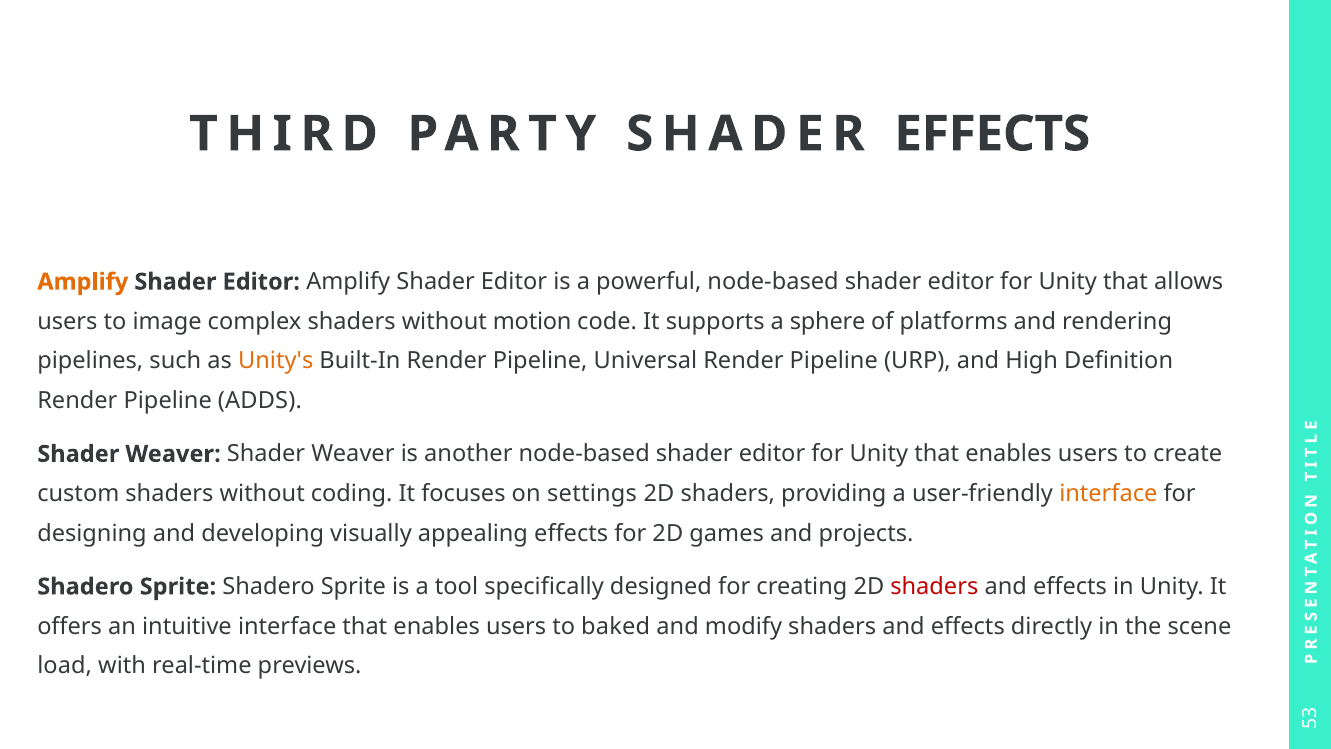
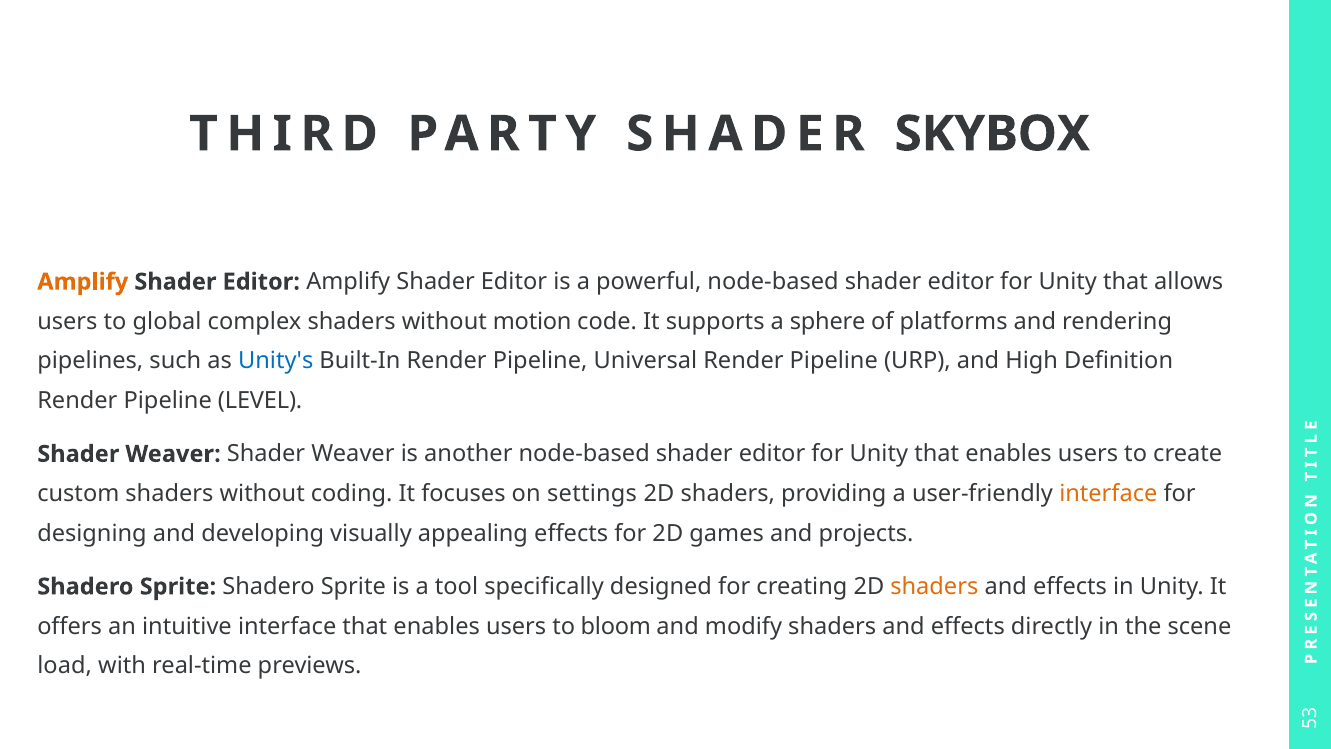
SHADER EFFECTS: EFFECTS -> SKYBOX (992, 134)
image: image -> global (167, 321)
Unity's colour: orange -> blue (276, 361)
ADDS: ADDS -> LEVEL (260, 400)
shaders colour: red -> orange (934, 586)
baked: baked -> bloom (616, 626)
